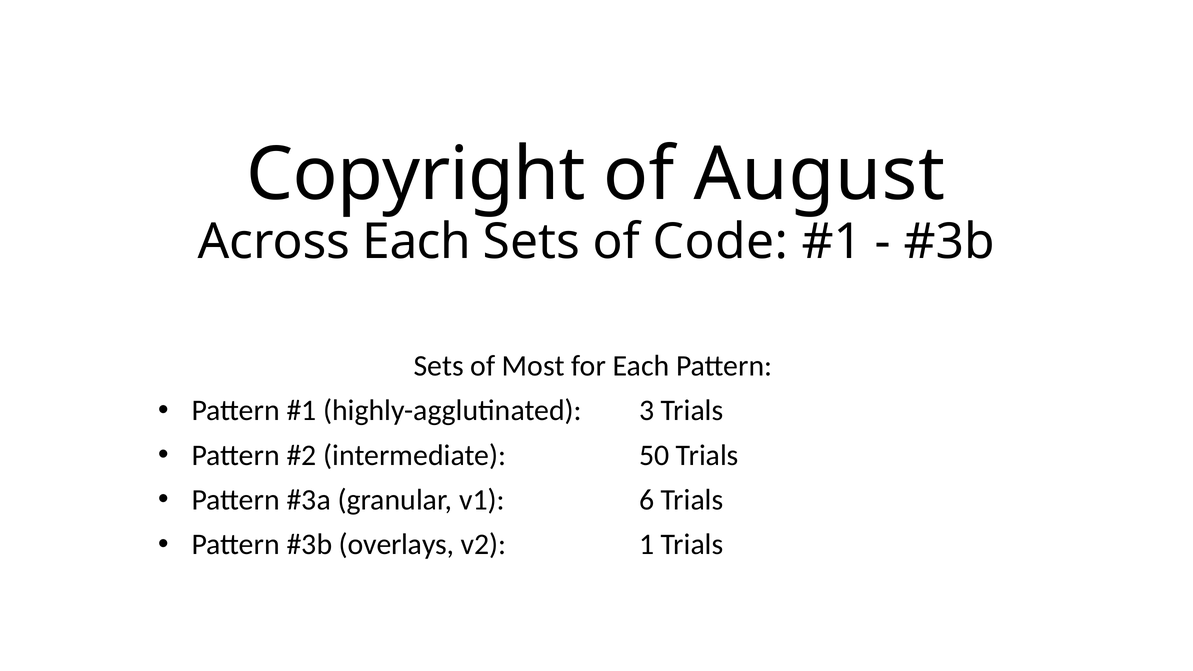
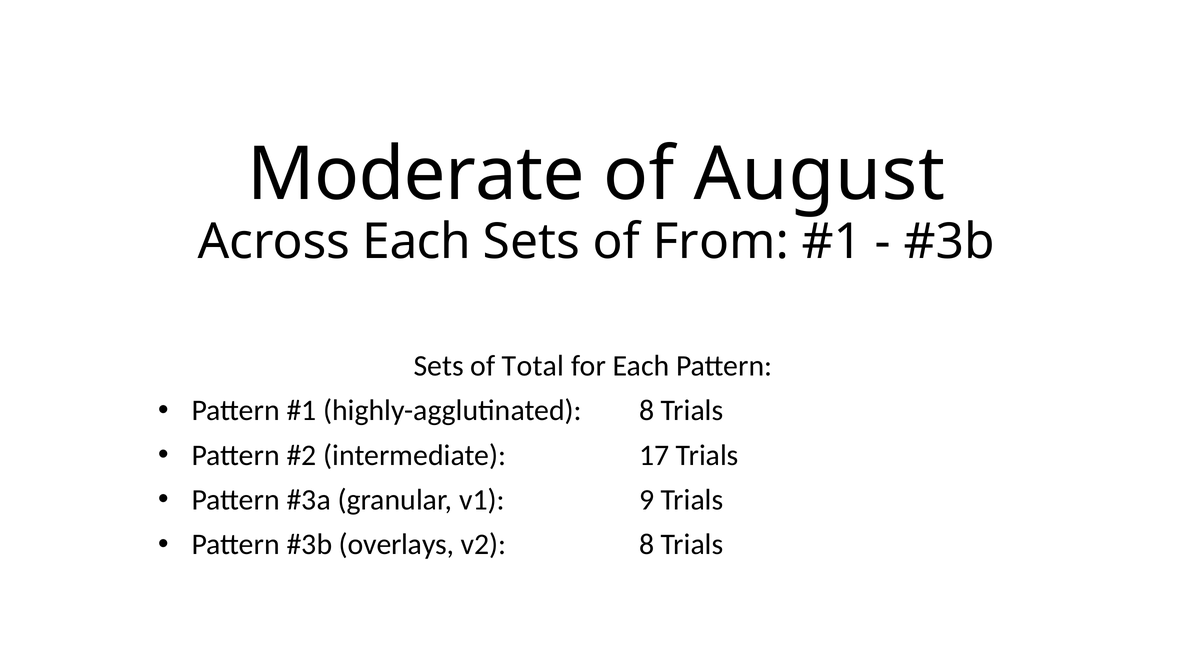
Copyright: Copyright -> Moderate (416, 175)
Code: Code -> From (721, 242)
Most: Most -> Total (533, 366)
highly-agglutinated 3: 3 -> 8 (647, 411)
50: 50 -> 17 (654, 455)
6: 6 -> 9 (647, 500)
v2 1: 1 -> 8 (647, 545)
